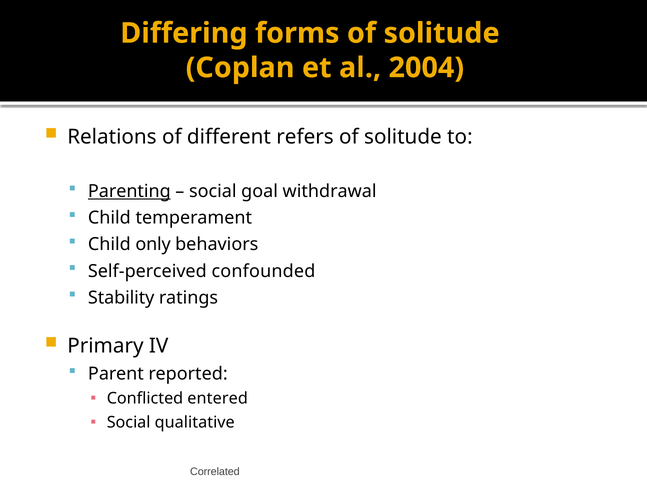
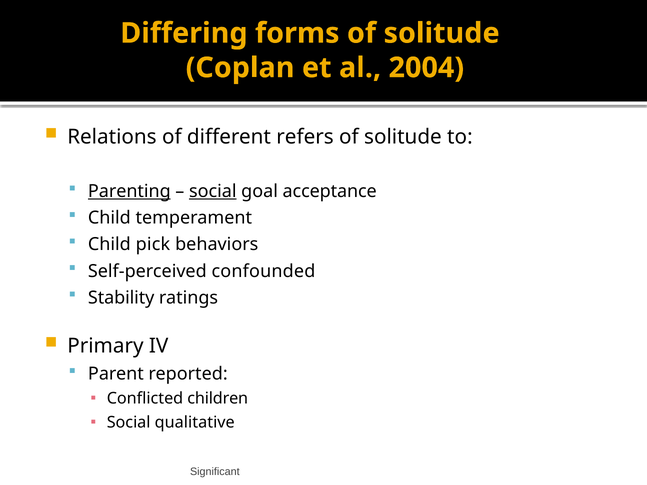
social underline: none -> present (213, 191)
withdrawal: withdrawal -> acceptance (330, 191)
only: only -> pick (153, 245)
entered: entered -> children (218, 399)
Correlated: Correlated -> Significant (215, 472)
